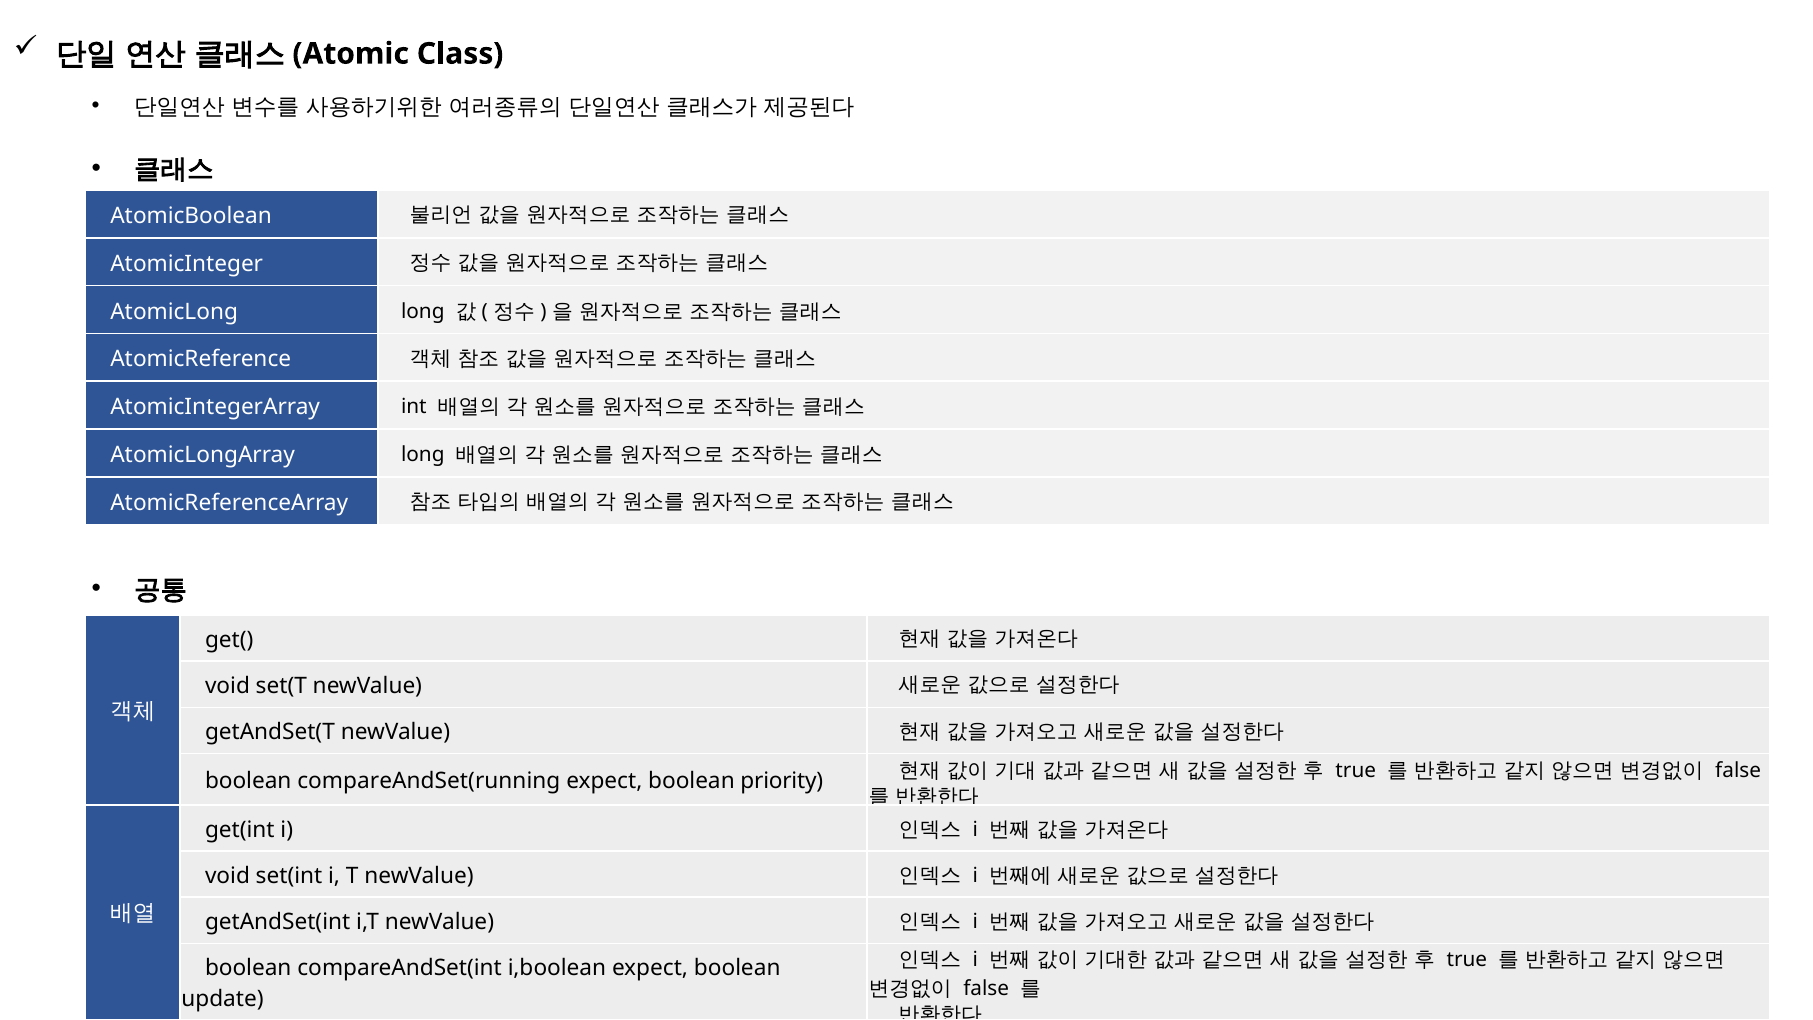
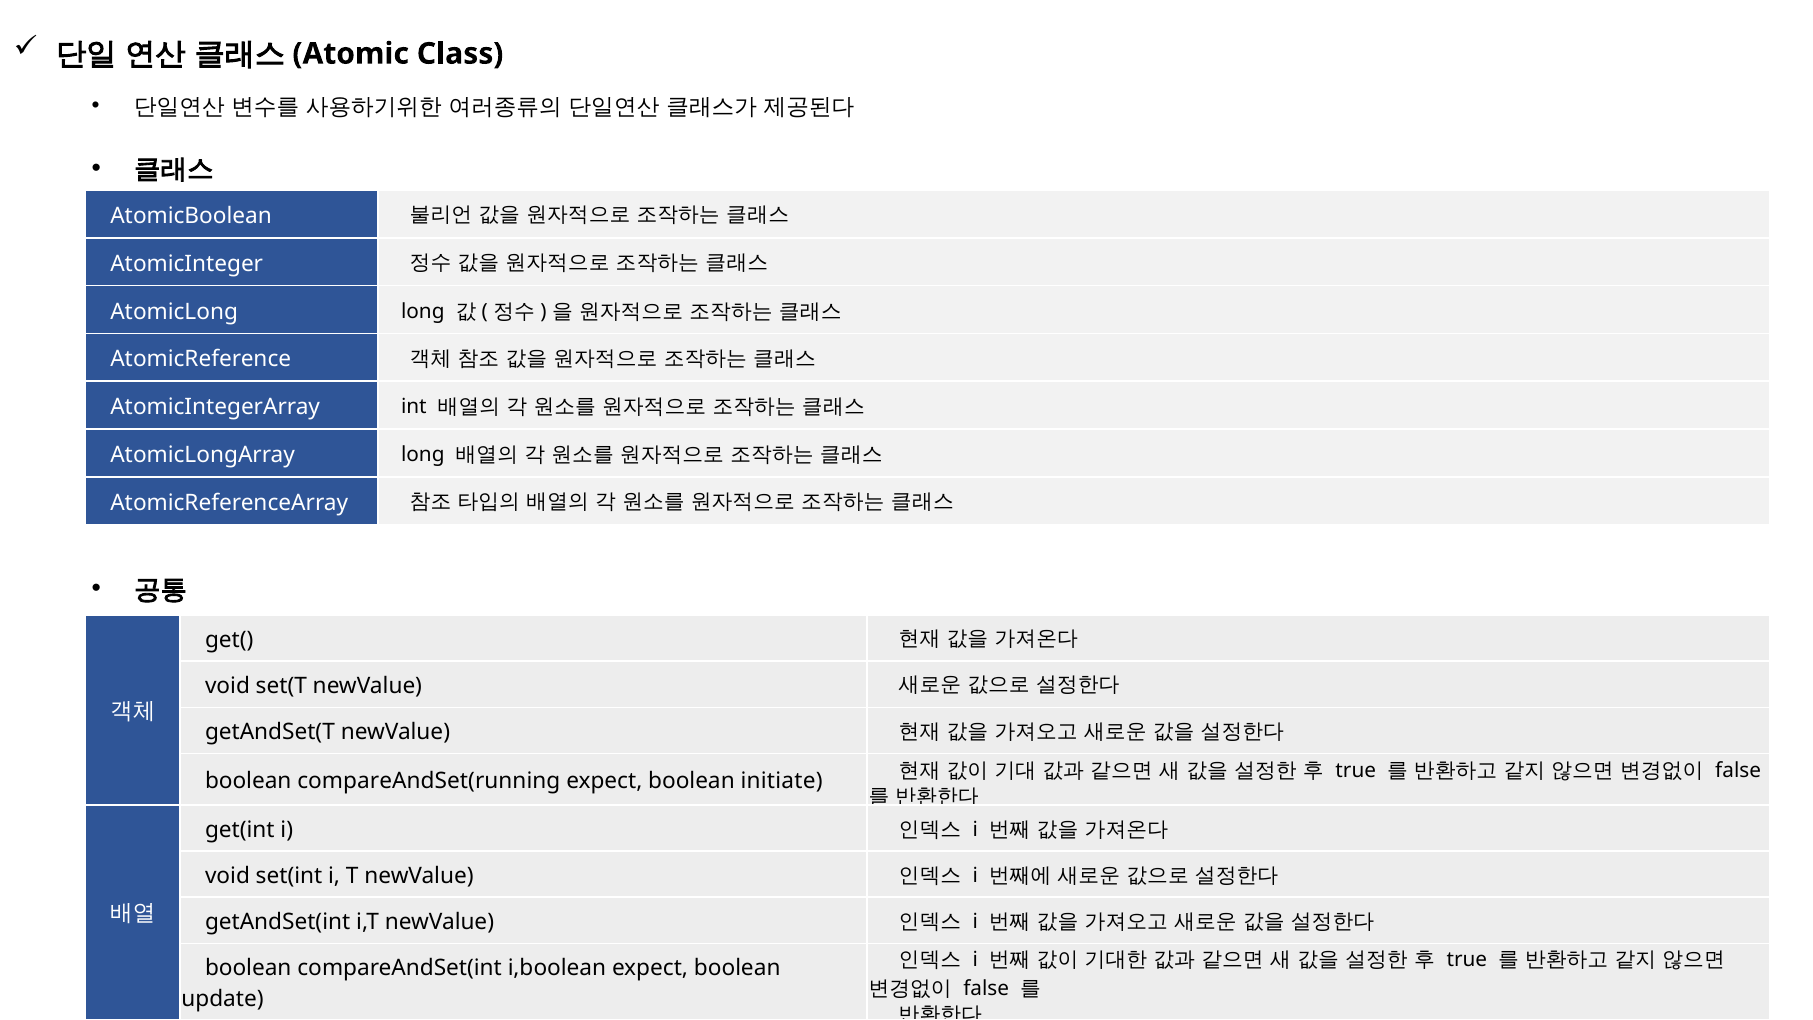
priority: priority -> initiate (782, 781)
